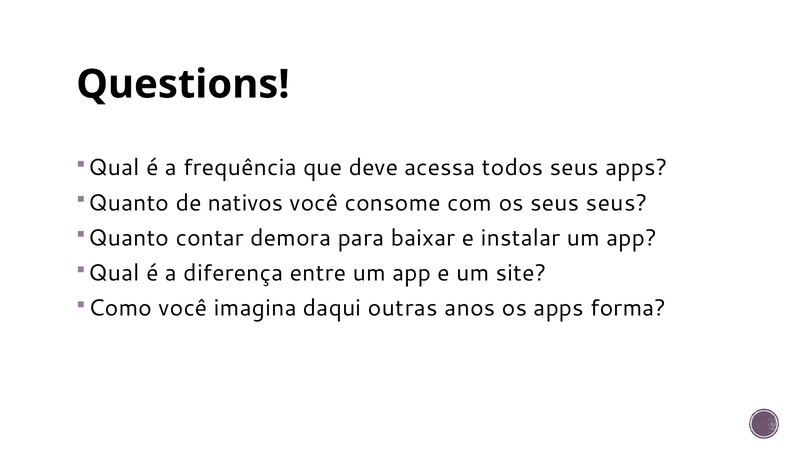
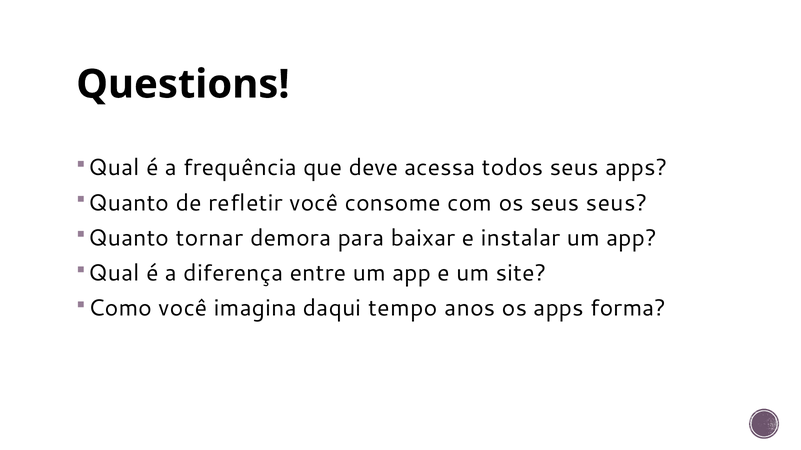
nativos: nativos -> refletir (245, 203)
contar: contar -> tornar (210, 238)
outras: outras -> tempo (403, 309)
